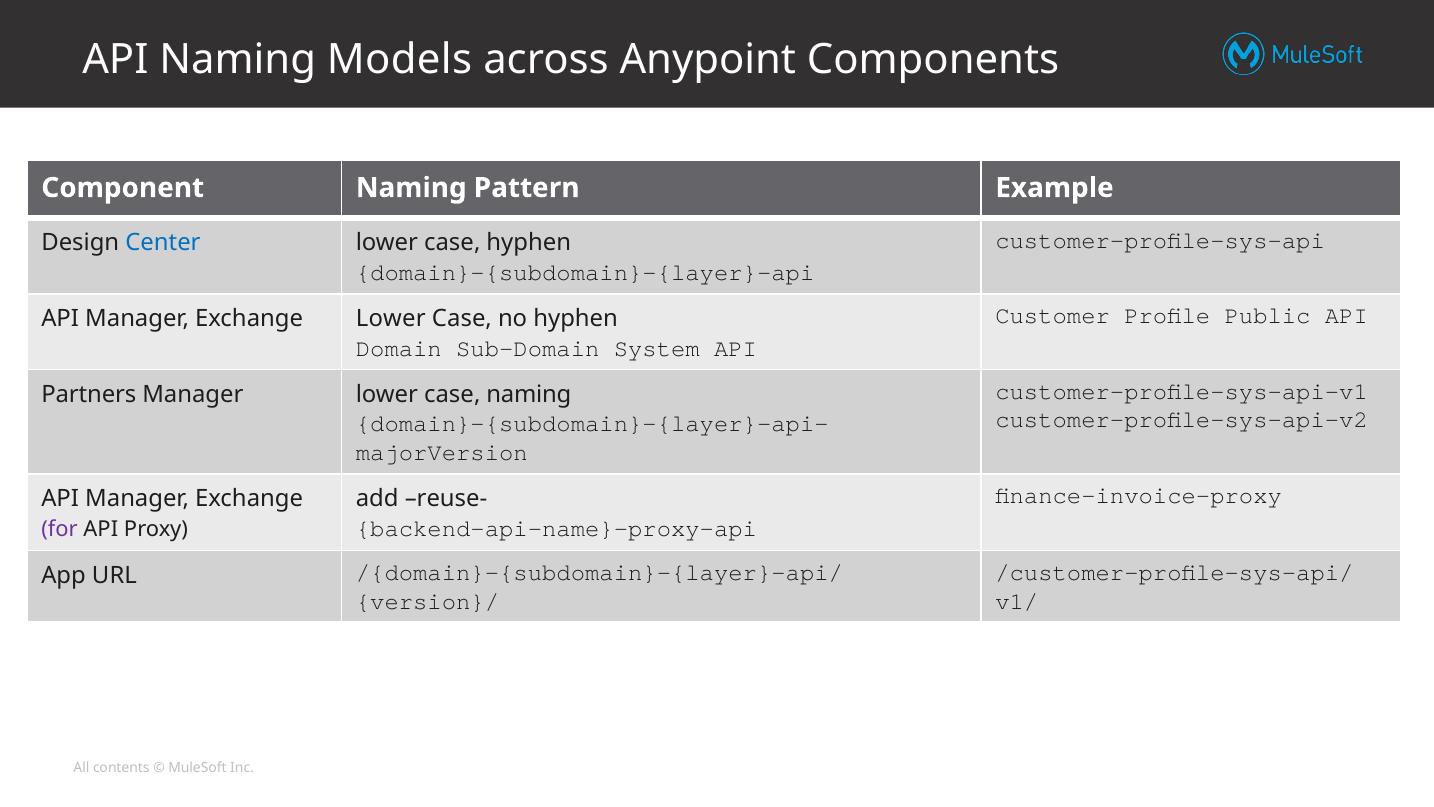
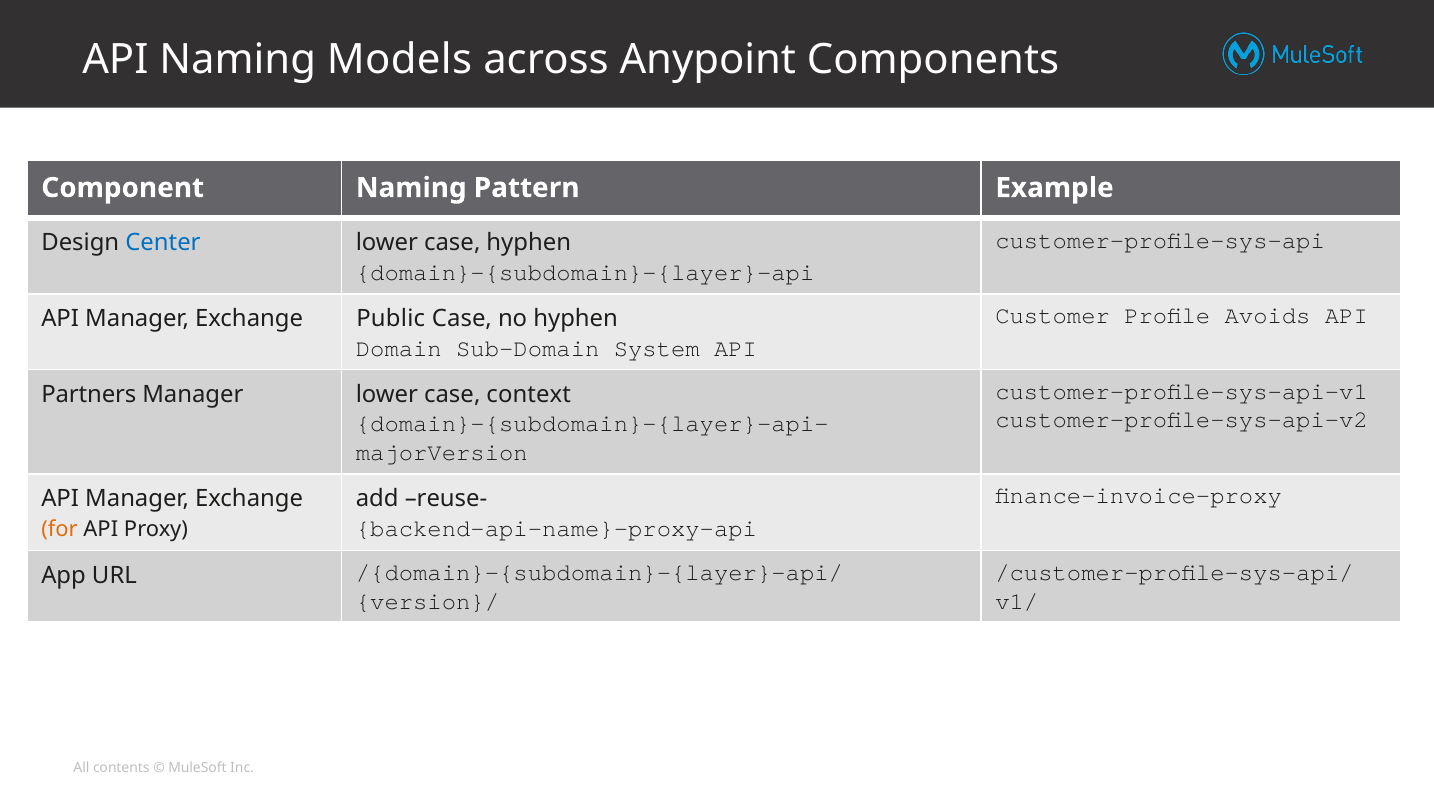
Public: Public -> Avoids (1268, 316)
Exchange Lower: Lower -> Public (391, 318)
case naming: naming -> context (529, 394)
for colour: purple -> orange (59, 529)
